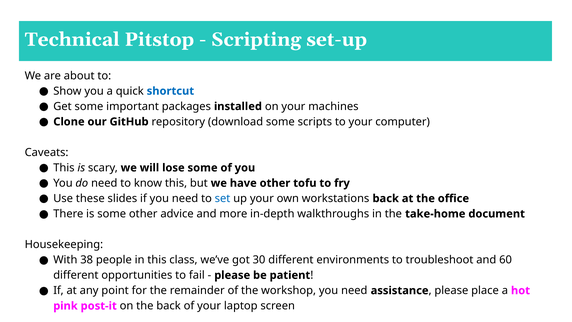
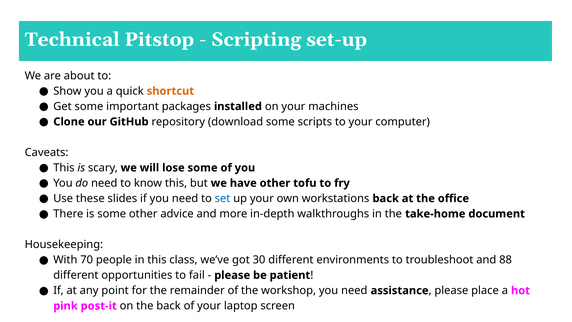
shortcut colour: blue -> orange (170, 91)
38: 38 -> 70 (87, 260)
60: 60 -> 88 (506, 260)
